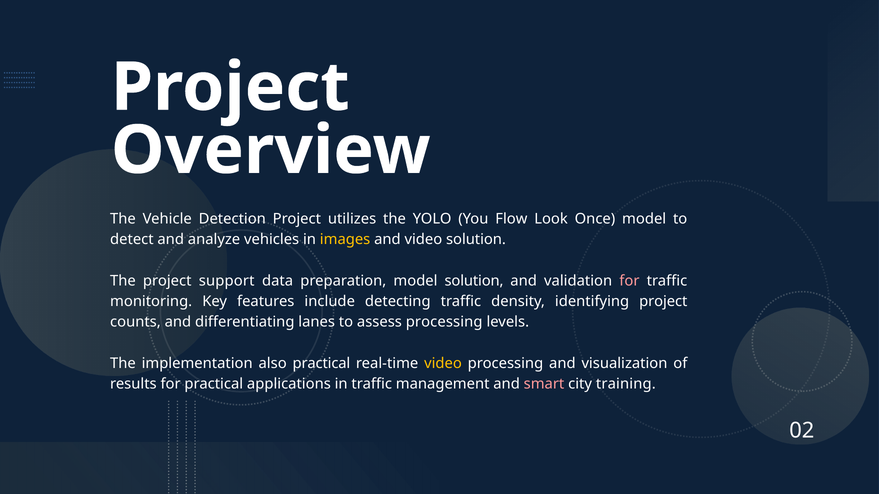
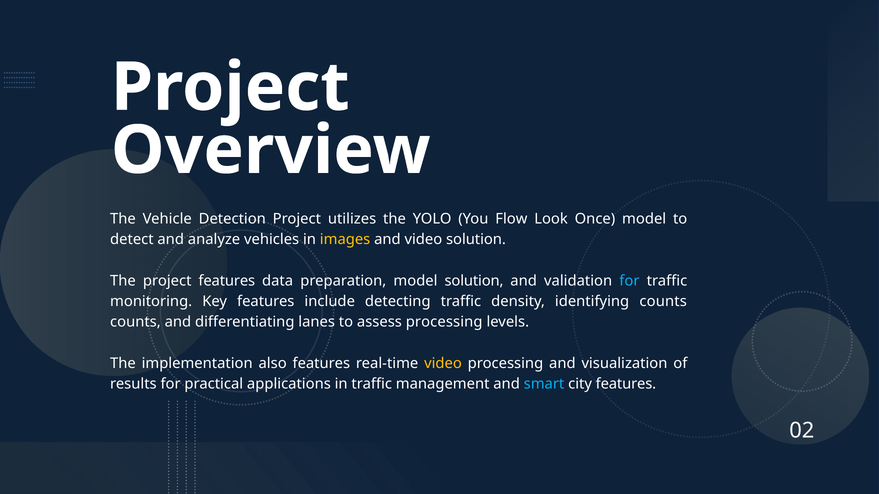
project support: support -> features (227, 281)
for colour: pink -> light blue (629, 281)
identifying project: project -> counts (663, 302)
also practical: practical -> features (321, 364)
smart colour: pink -> light blue (544, 384)
city training: training -> features (626, 384)
